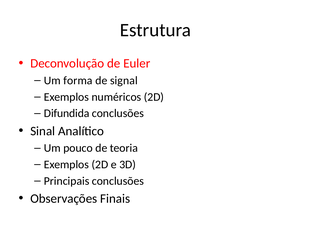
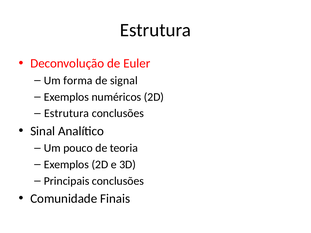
Difundida: Difundida -> Estrutura (67, 114)
Observações: Observações -> Comunidade (64, 199)
